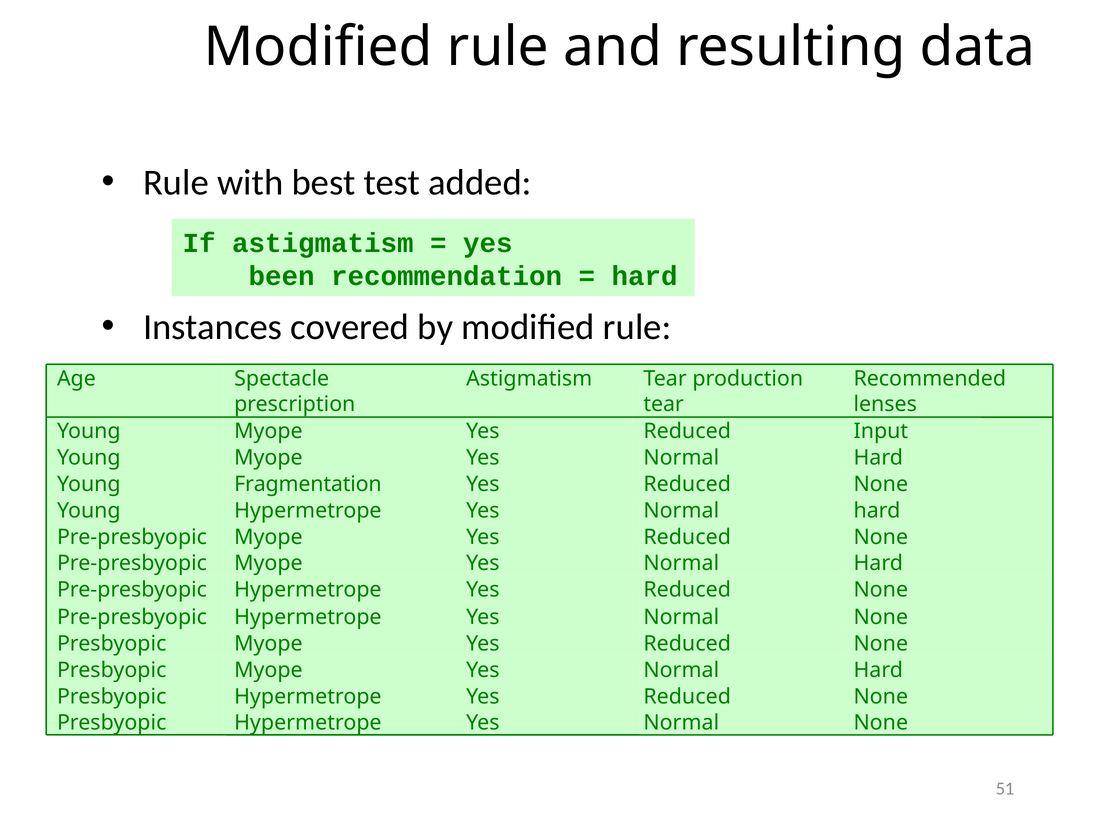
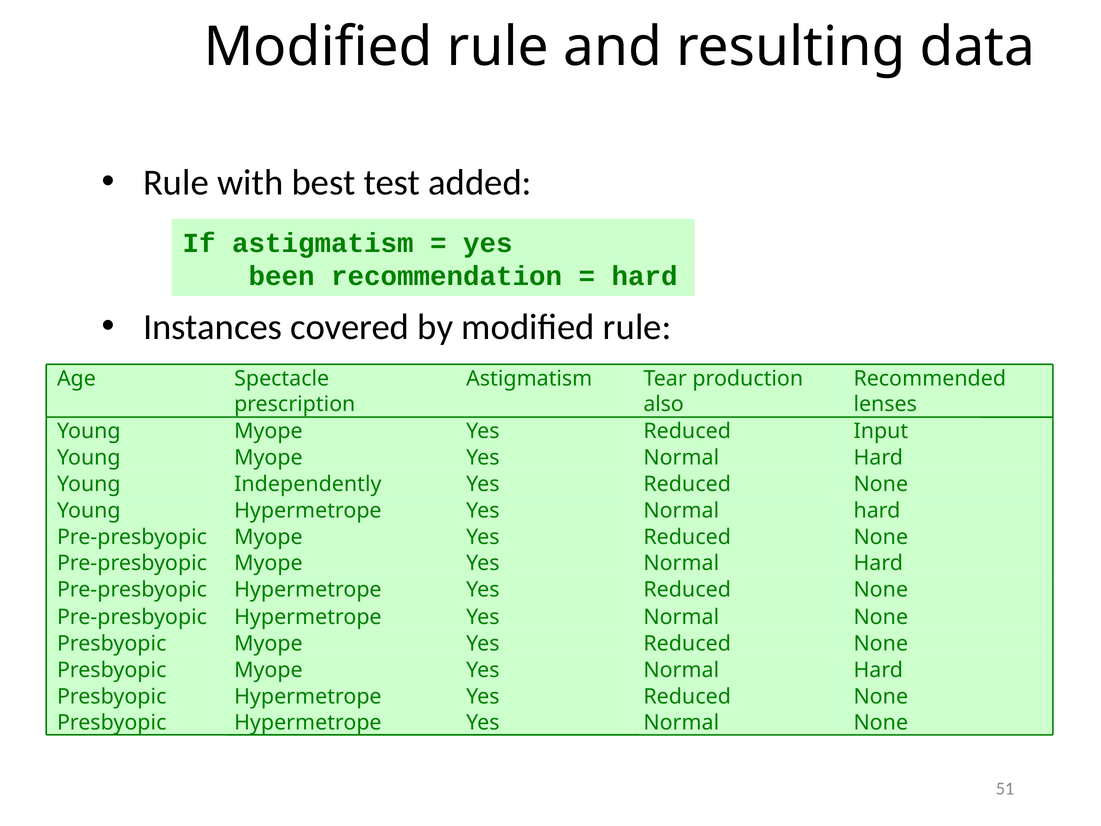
tear: tear -> also (664, 404)
Fragmentation: Fragmentation -> Independently (308, 484)
